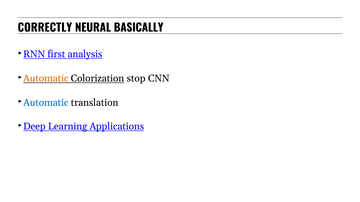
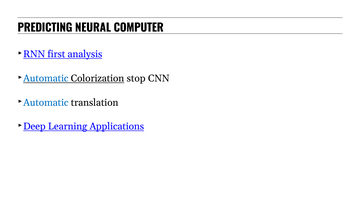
CORRECTLY: CORRECTLY -> PREDICTING (45, 28)
BASICALLY: BASICALLY -> COMPUTER (139, 28)
Automatic colour: orange -> blue (46, 79)
